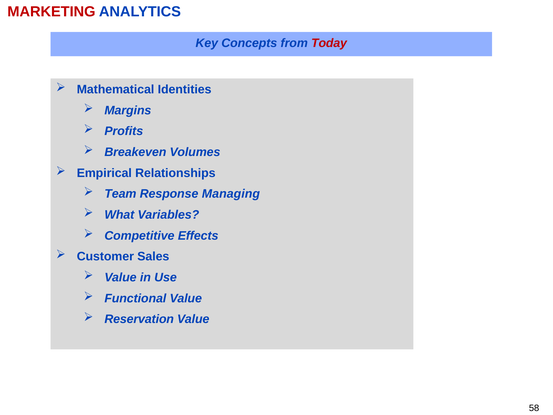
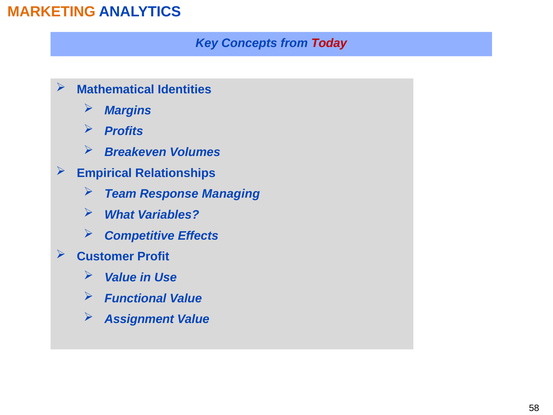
MARKETING colour: red -> orange (51, 12)
Sales: Sales -> Profit (153, 256)
Reservation: Reservation -> Assignment (139, 319)
